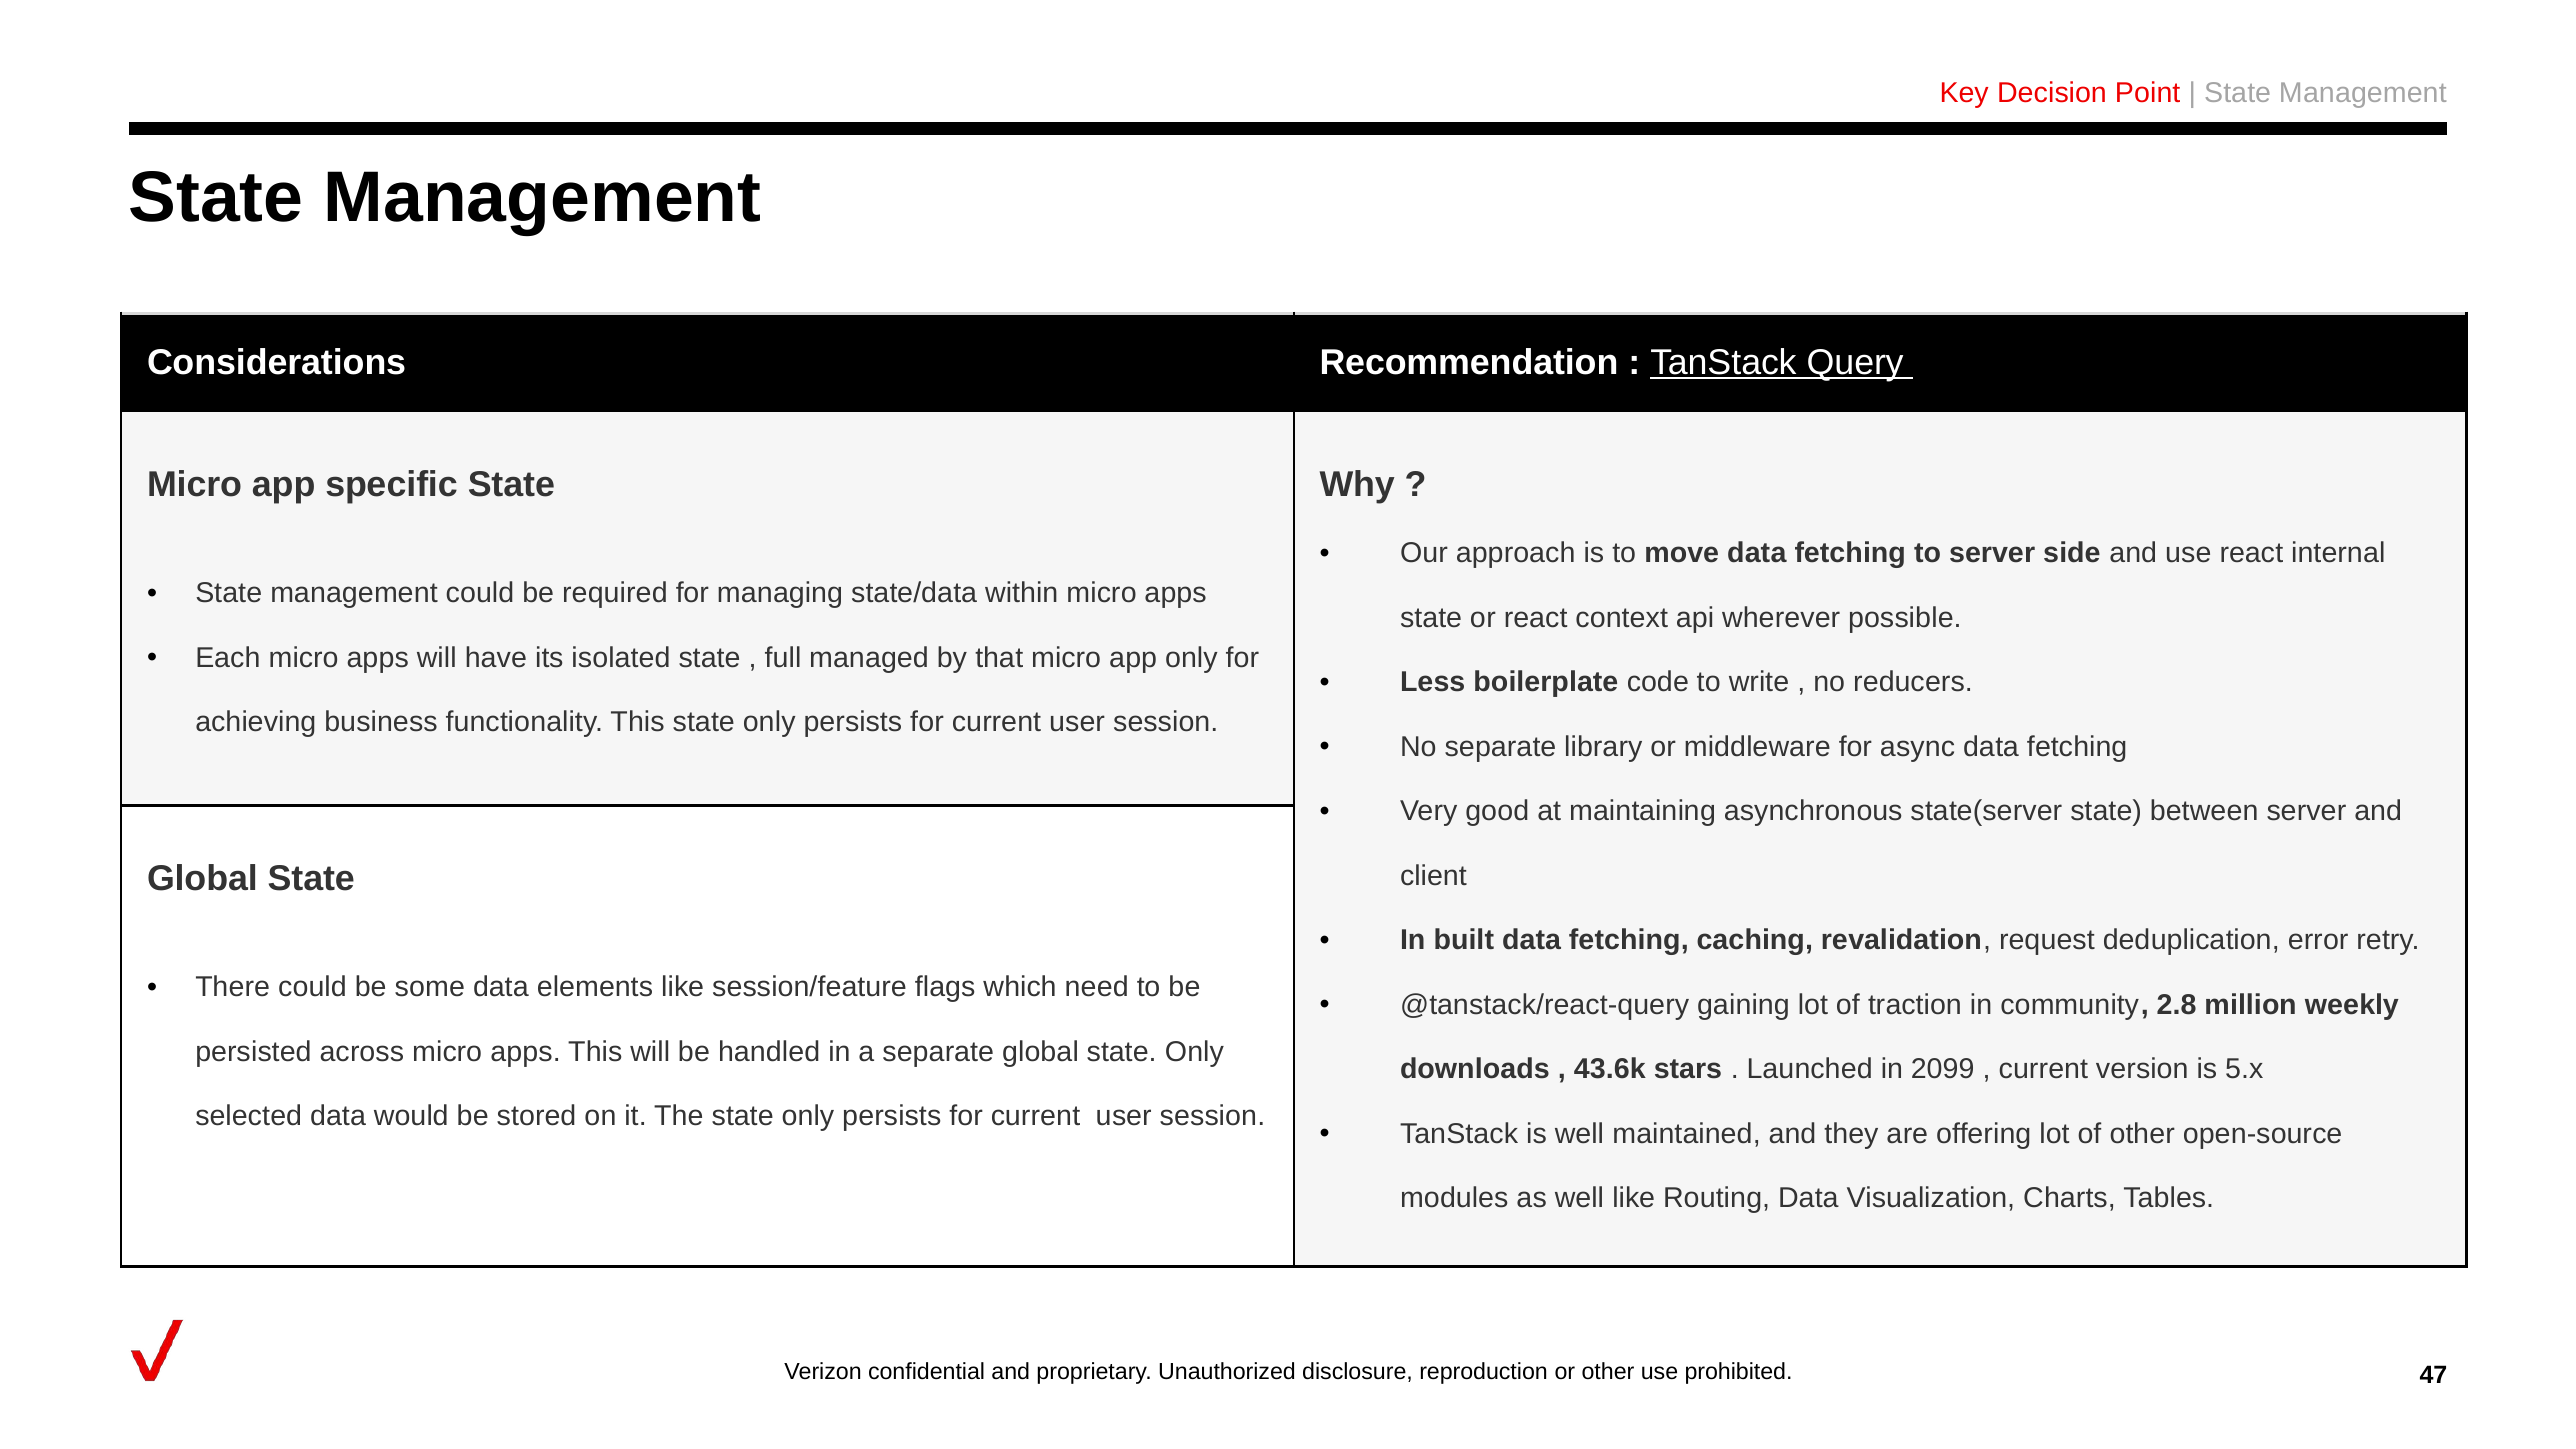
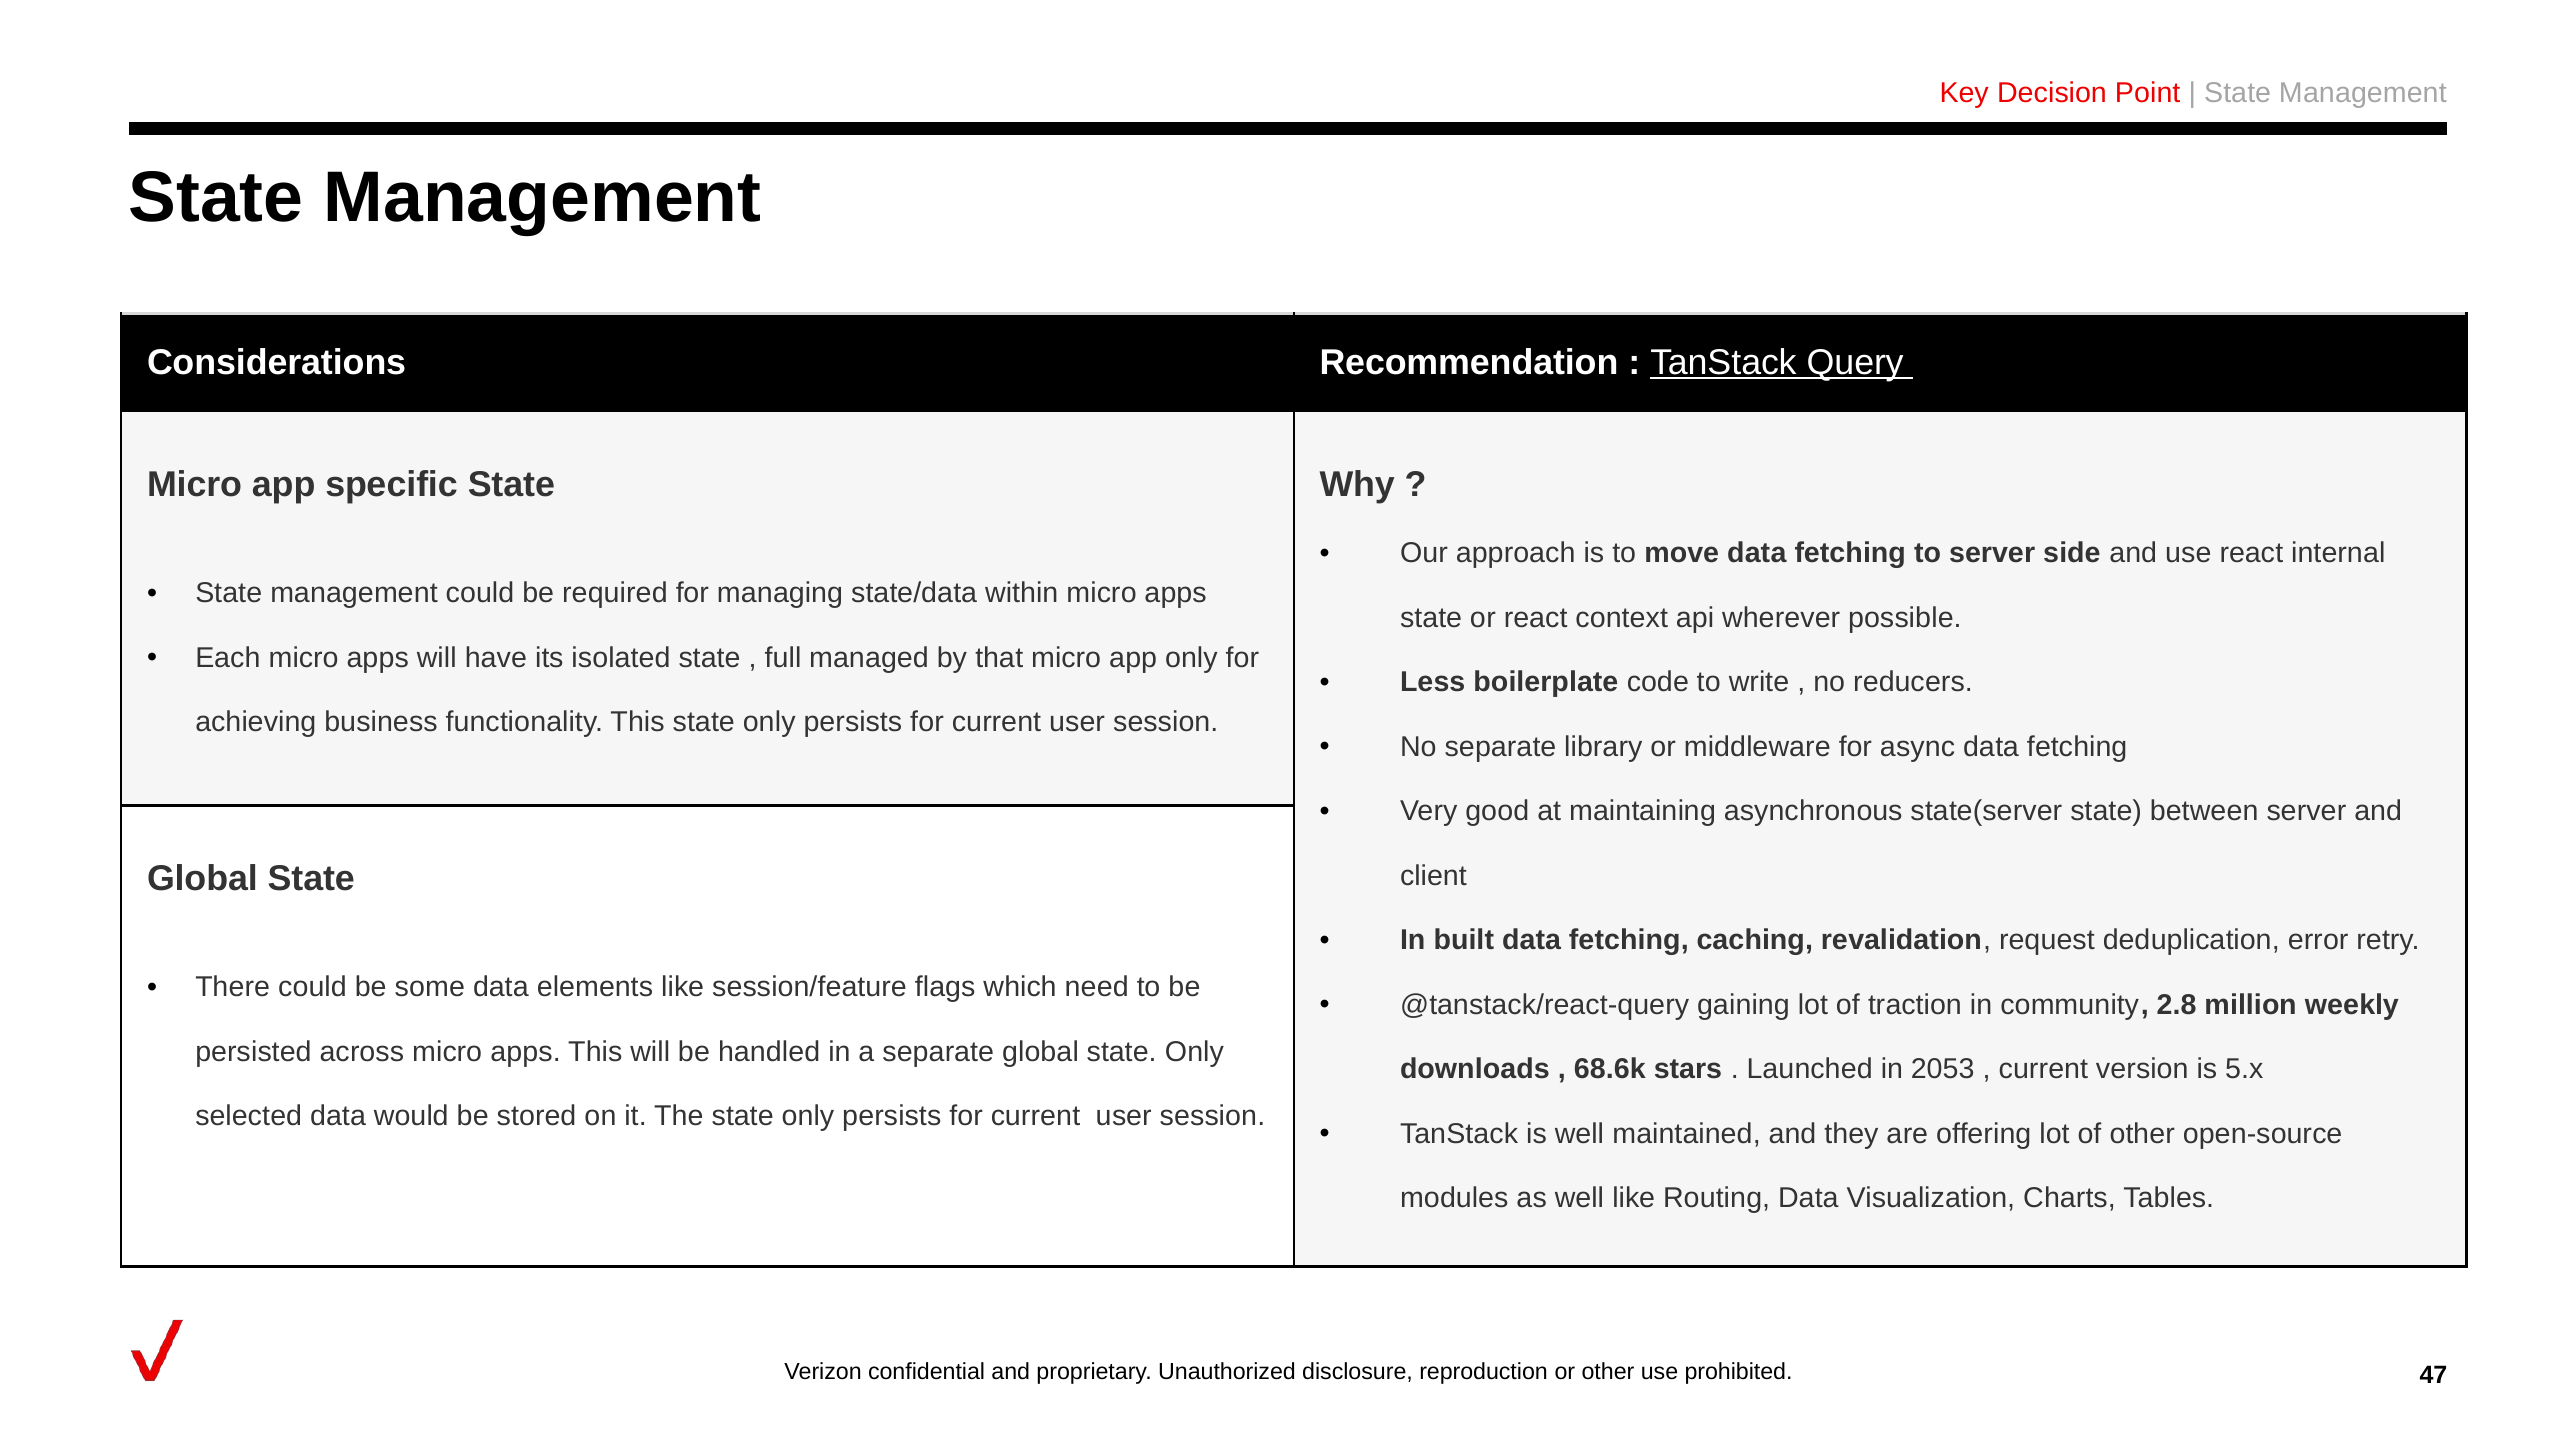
43.6k: 43.6k -> 68.6k (1610, 1069)
2099: 2099 -> 2053 (1943, 1069)
